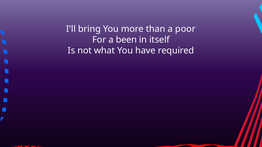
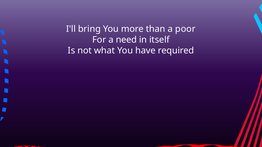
been: been -> need (126, 40)
